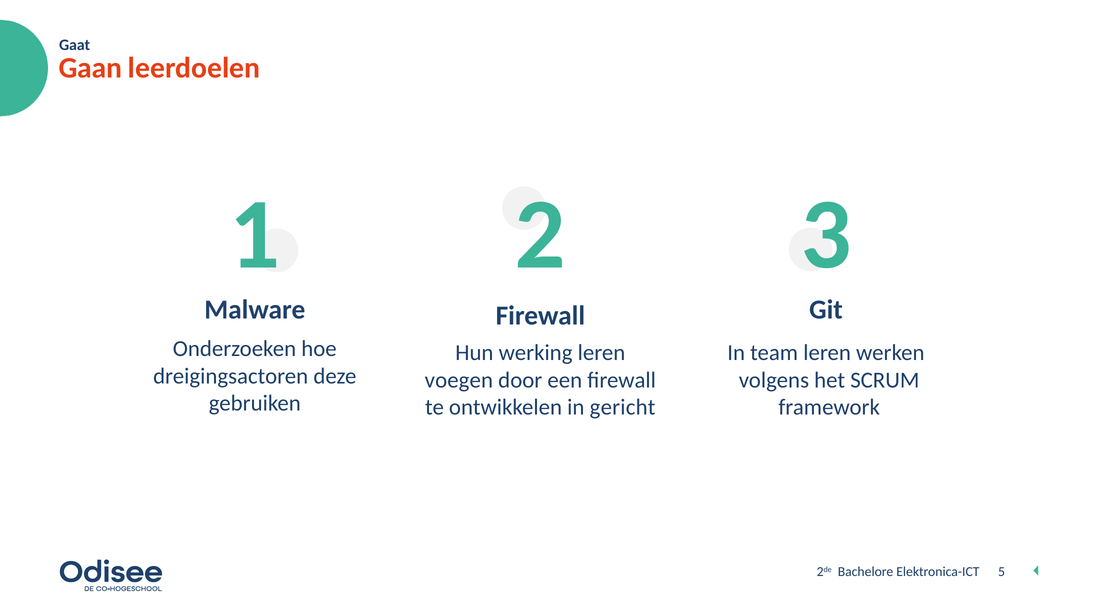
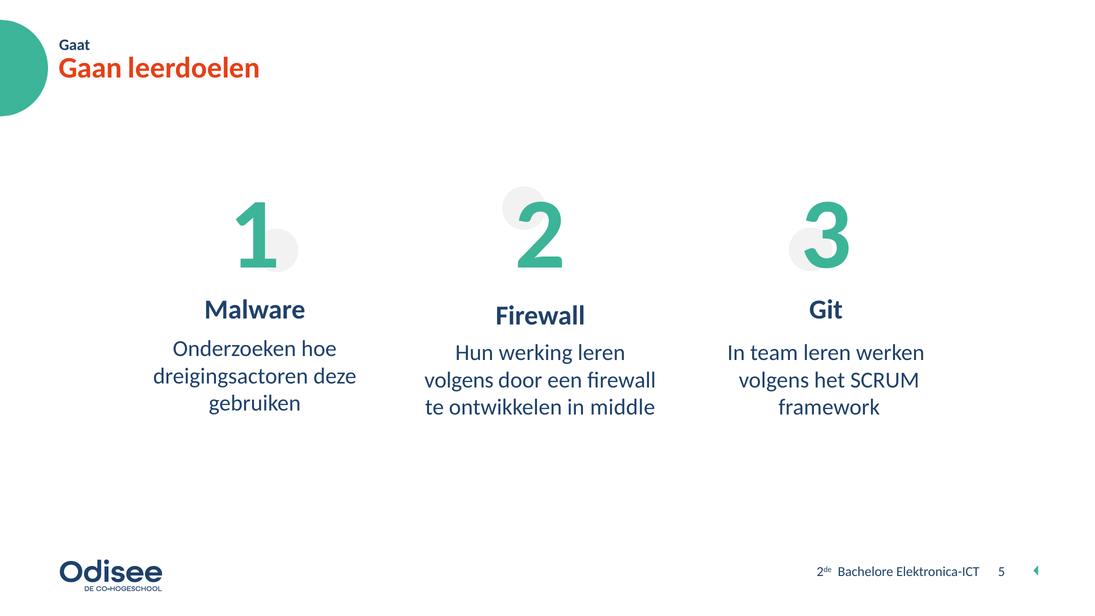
voegen: voegen -> volgens (459, 380)
gericht: gericht -> middle (623, 407)
